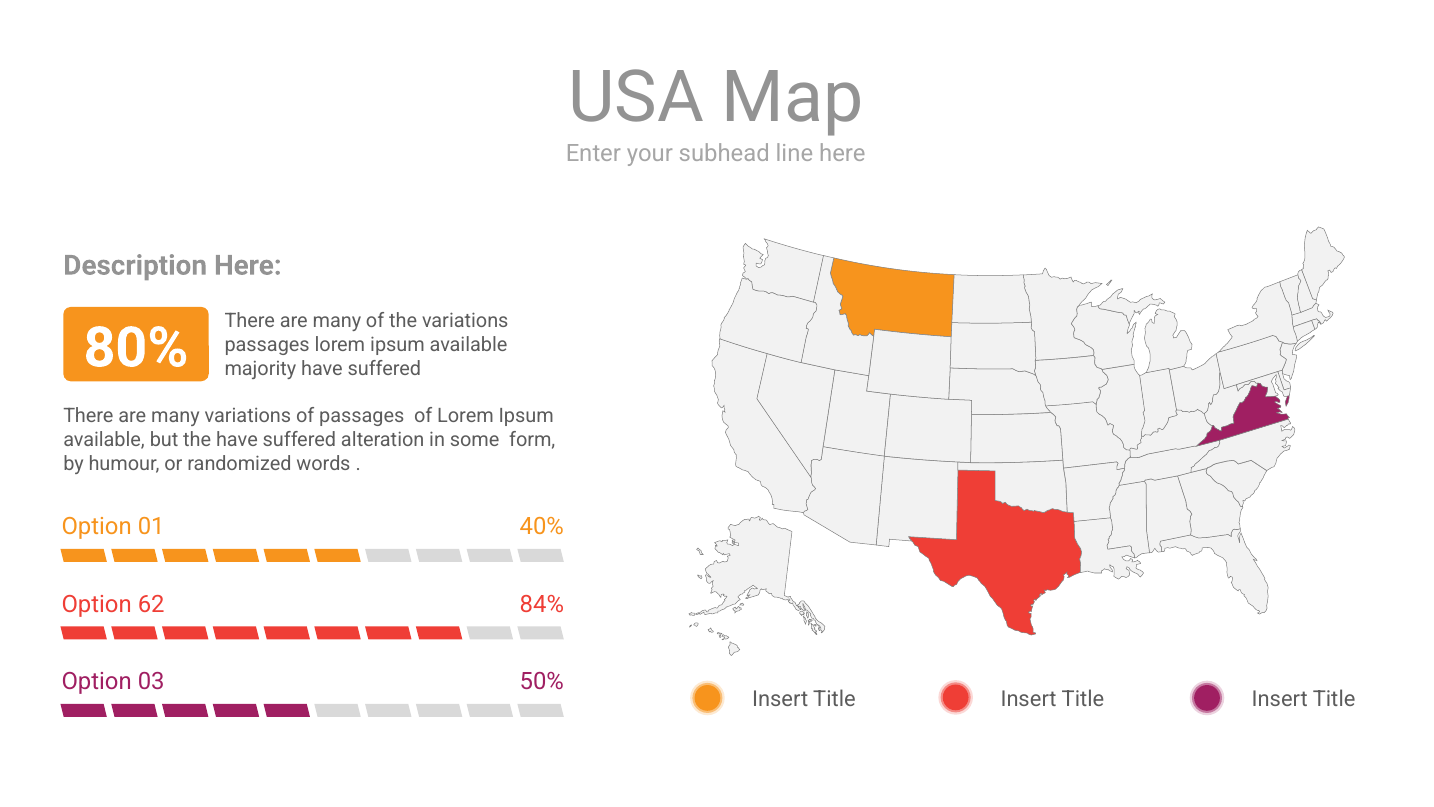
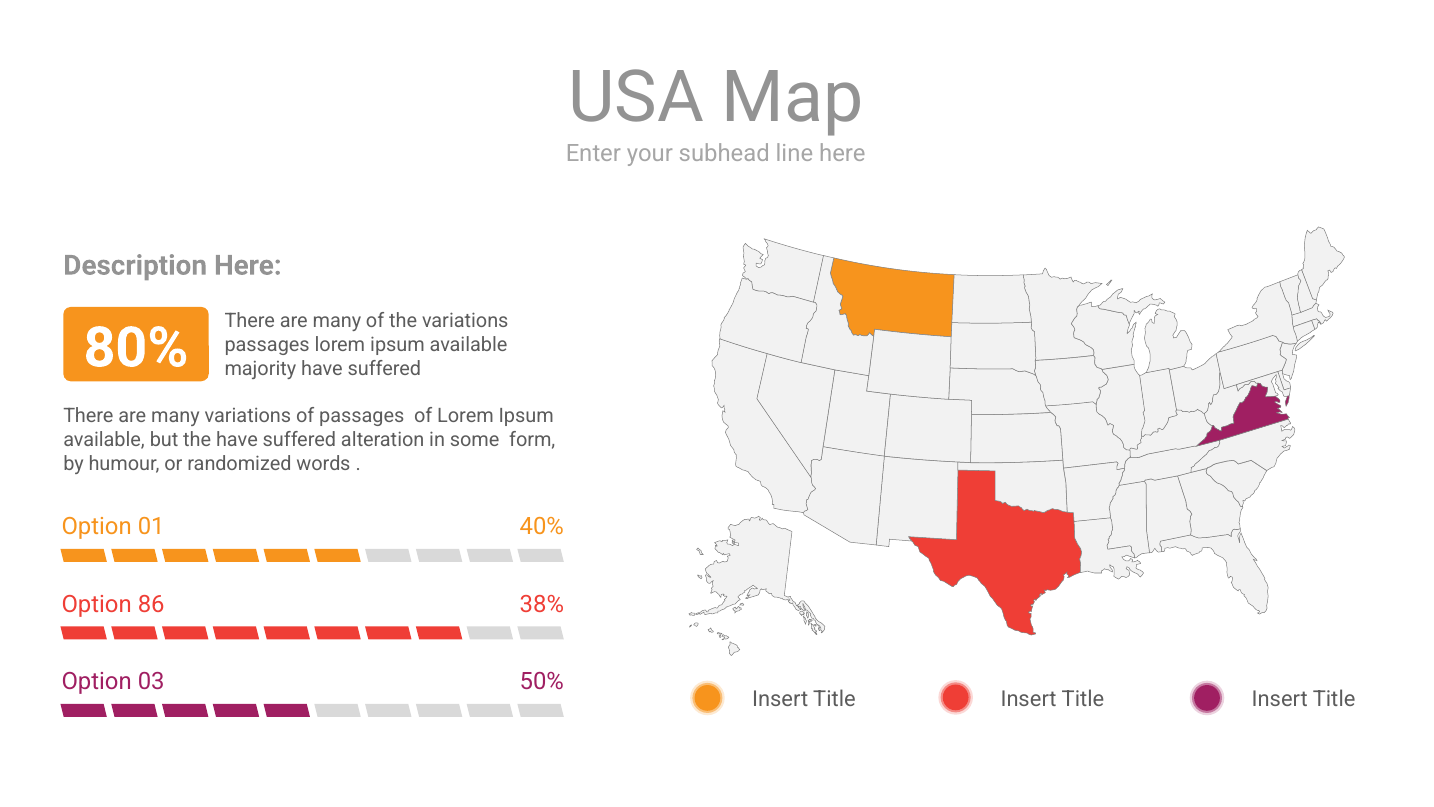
62: 62 -> 86 (151, 604)
84%: 84% -> 38% (542, 604)
